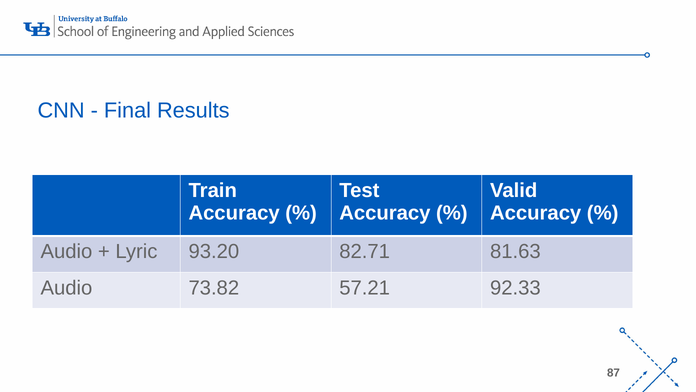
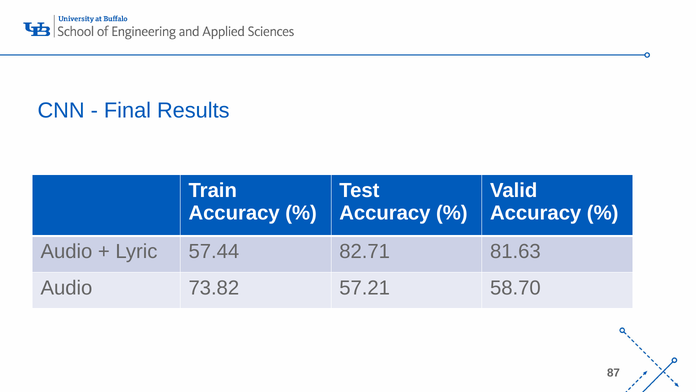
93.20: 93.20 -> 57.44 (214, 251)
92.33: 92.33 -> 58.70 (515, 288)
